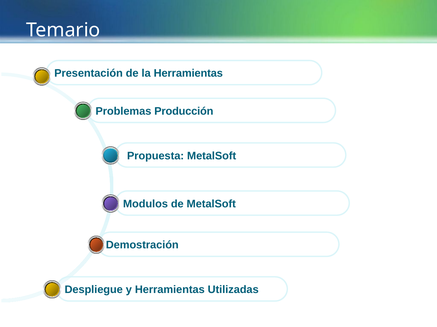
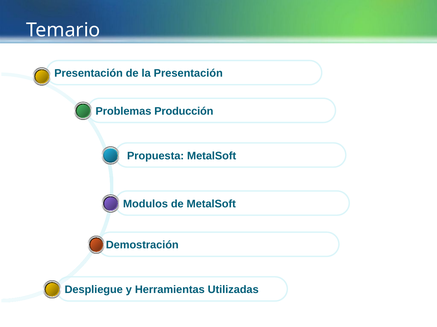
la Herramientas: Herramientas -> Presentación (188, 74)
